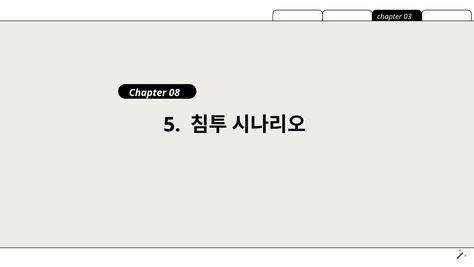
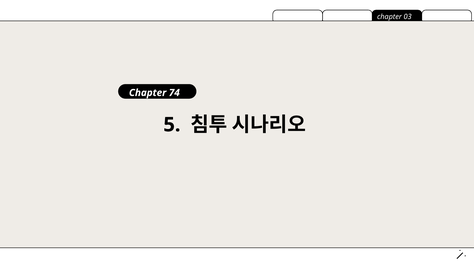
08: 08 -> 74 (174, 93)
